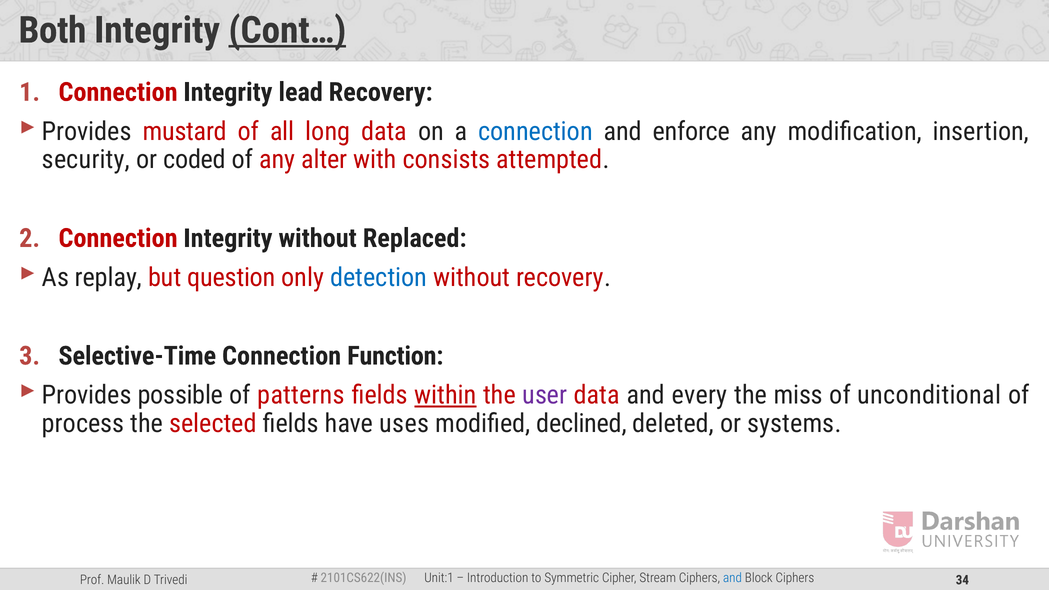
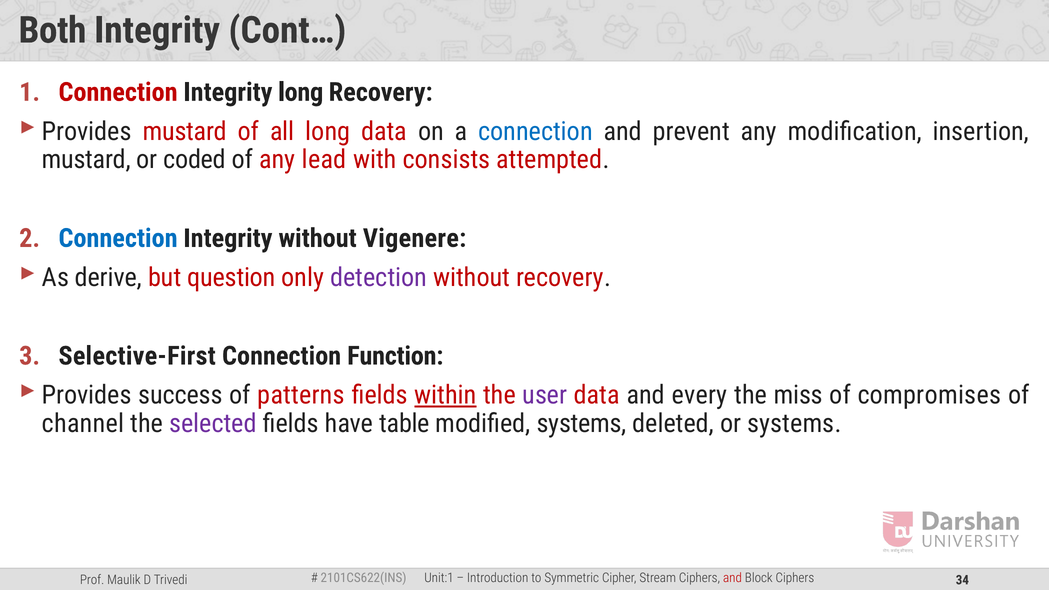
Cont… underline: present -> none (287, 30)
Integrity lead: lead -> long (301, 92)
enforce: enforce -> prevent (691, 131)
security: security -> mustard (86, 160)
alter: alter -> lead (324, 160)
Connection colour: red -> blue (118, 238)
Replaced: Replaced -> Vigenere (415, 238)
replay: replay -> derive (108, 278)
detection colour: blue -> purple (379, 278)
Selective-Time: Selective-Time -> Selective-First (137, 356)
possible: possible -> success (180, 395)
unconditional: unconditional -> compromises (929, 395)
process: process -> channel (83, 424)
selected colour: red -> purple (213, 424)
uses: uses -> table (404, 424)
modified declined: declined -> systems (582, 424)
and colour: blue -> red (733, 578)
